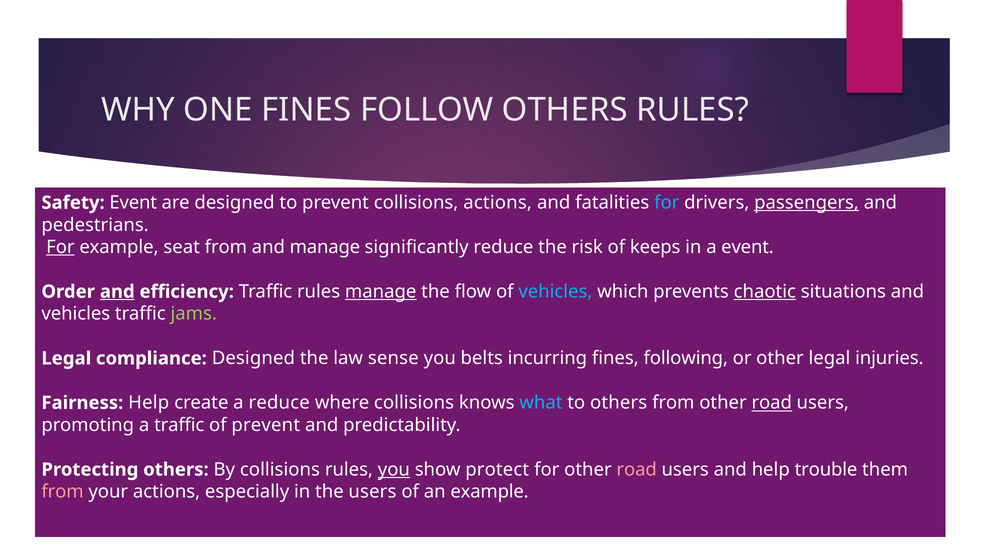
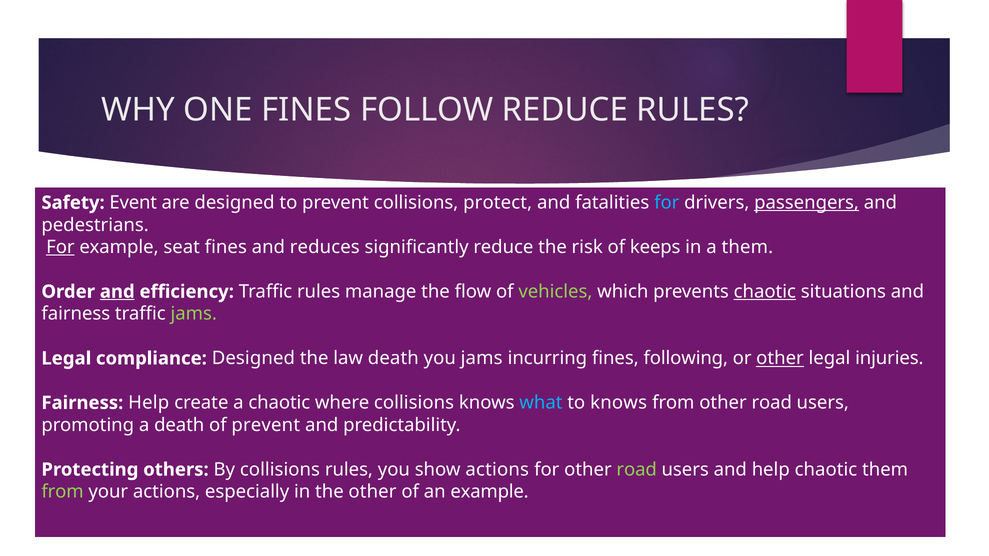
FOLLOW OTHERS: OTHERS -> REDUCE (565, 110)
collisions actions: actions -> protect (498, 203)
seat from: from -> fines (226, 247)
and manage: manage -> reduces (325, 247)
a event: event -> them (747, 247)
manage underline: present -> none (381, 292)
vehicles colour: light blue -> light green (555, 292)
vehicles: vehicles -> fairness (76, 314)
law sense: sense -> death (393, 359)
you belts: belts -> jams (482, 359)
other underline: none -> present (780, 359)
a reduce: reduce -> chaotic (279, 403)
to others: others -> knows (619, 403)
road underline: present -> none (772, 403)
a traffic: traffic -> death (179, 425)
you underline: present -> none (394, 470)
show protect: protect -> actions (497, 470)
road colour: pink -> light green (637, 470)
help trouble: trouble -> chaotic (826, 470)
from colour: pink -> light green (63, 492)
the users: users -> other (372, 492)
